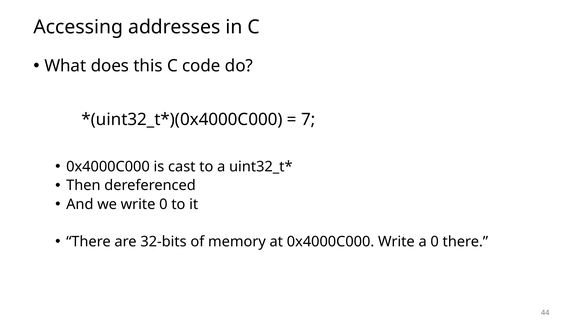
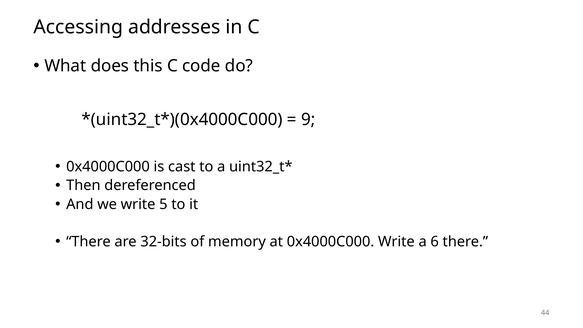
7: 7 -> 9 (308, 120)
write 0: 0 -> 5 (163, 204)
a 0: 0 -> 6 (435, 242)
